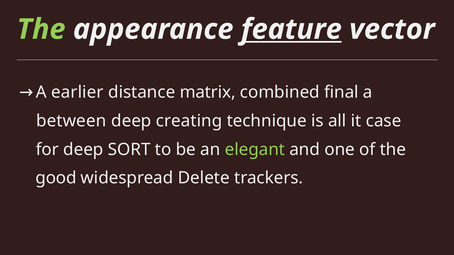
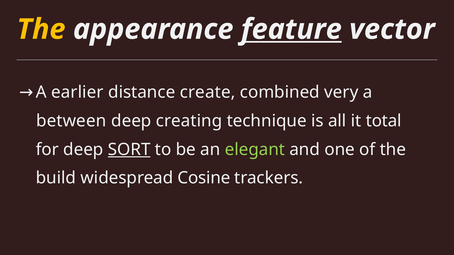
The colour: light green -> yellow (41, 29)
matrix: matrix -> create (208, 92)
final: final -> very (341, 92)
case: case -> total (384, 121)
SORT underline: none -> present (129, 150)
good: good -> build (56, 178)
Delete: Delete -> Cosine (204, 178)
